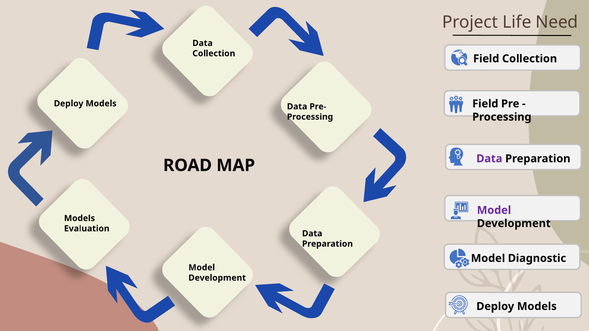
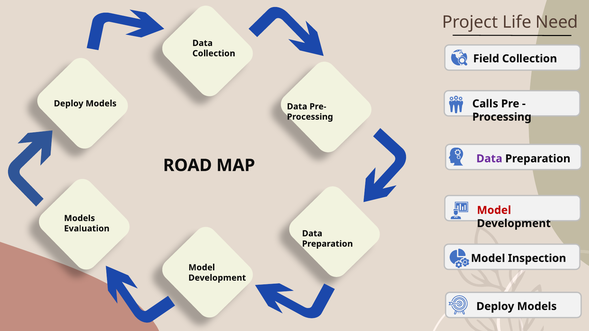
Field: Field -> Calls (485, 104)
Model colour: purple -> red (494, 210)
Diagnostic: Diagnostic -> Inspection (537, 258)
